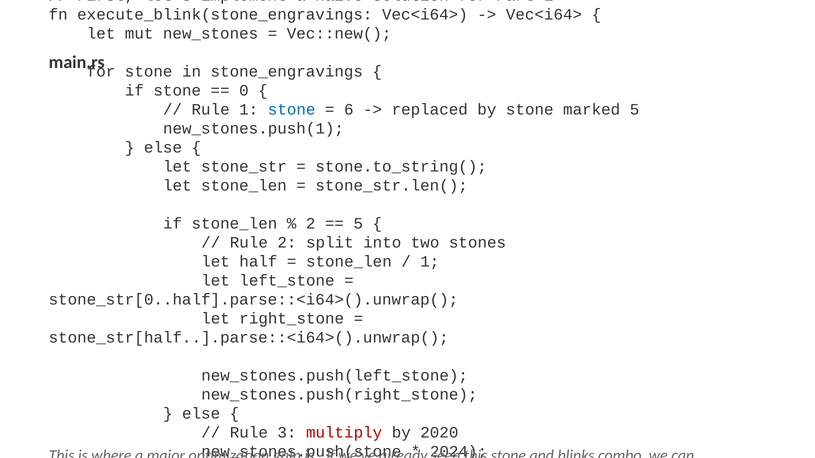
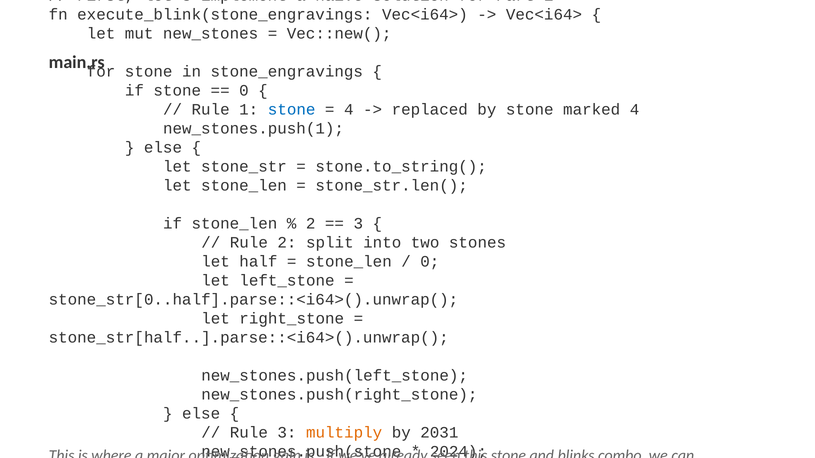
6: 6 -> 4 (349, 110)
marked 5: 5 -> 4 (635, 110)
5: 5 -> 3 (358, 224)
1: 1 -> 0 (430, 262)
multiply colour: red -> orange (344, 433)
2020: 2020 -> 2031 (439, 433)
